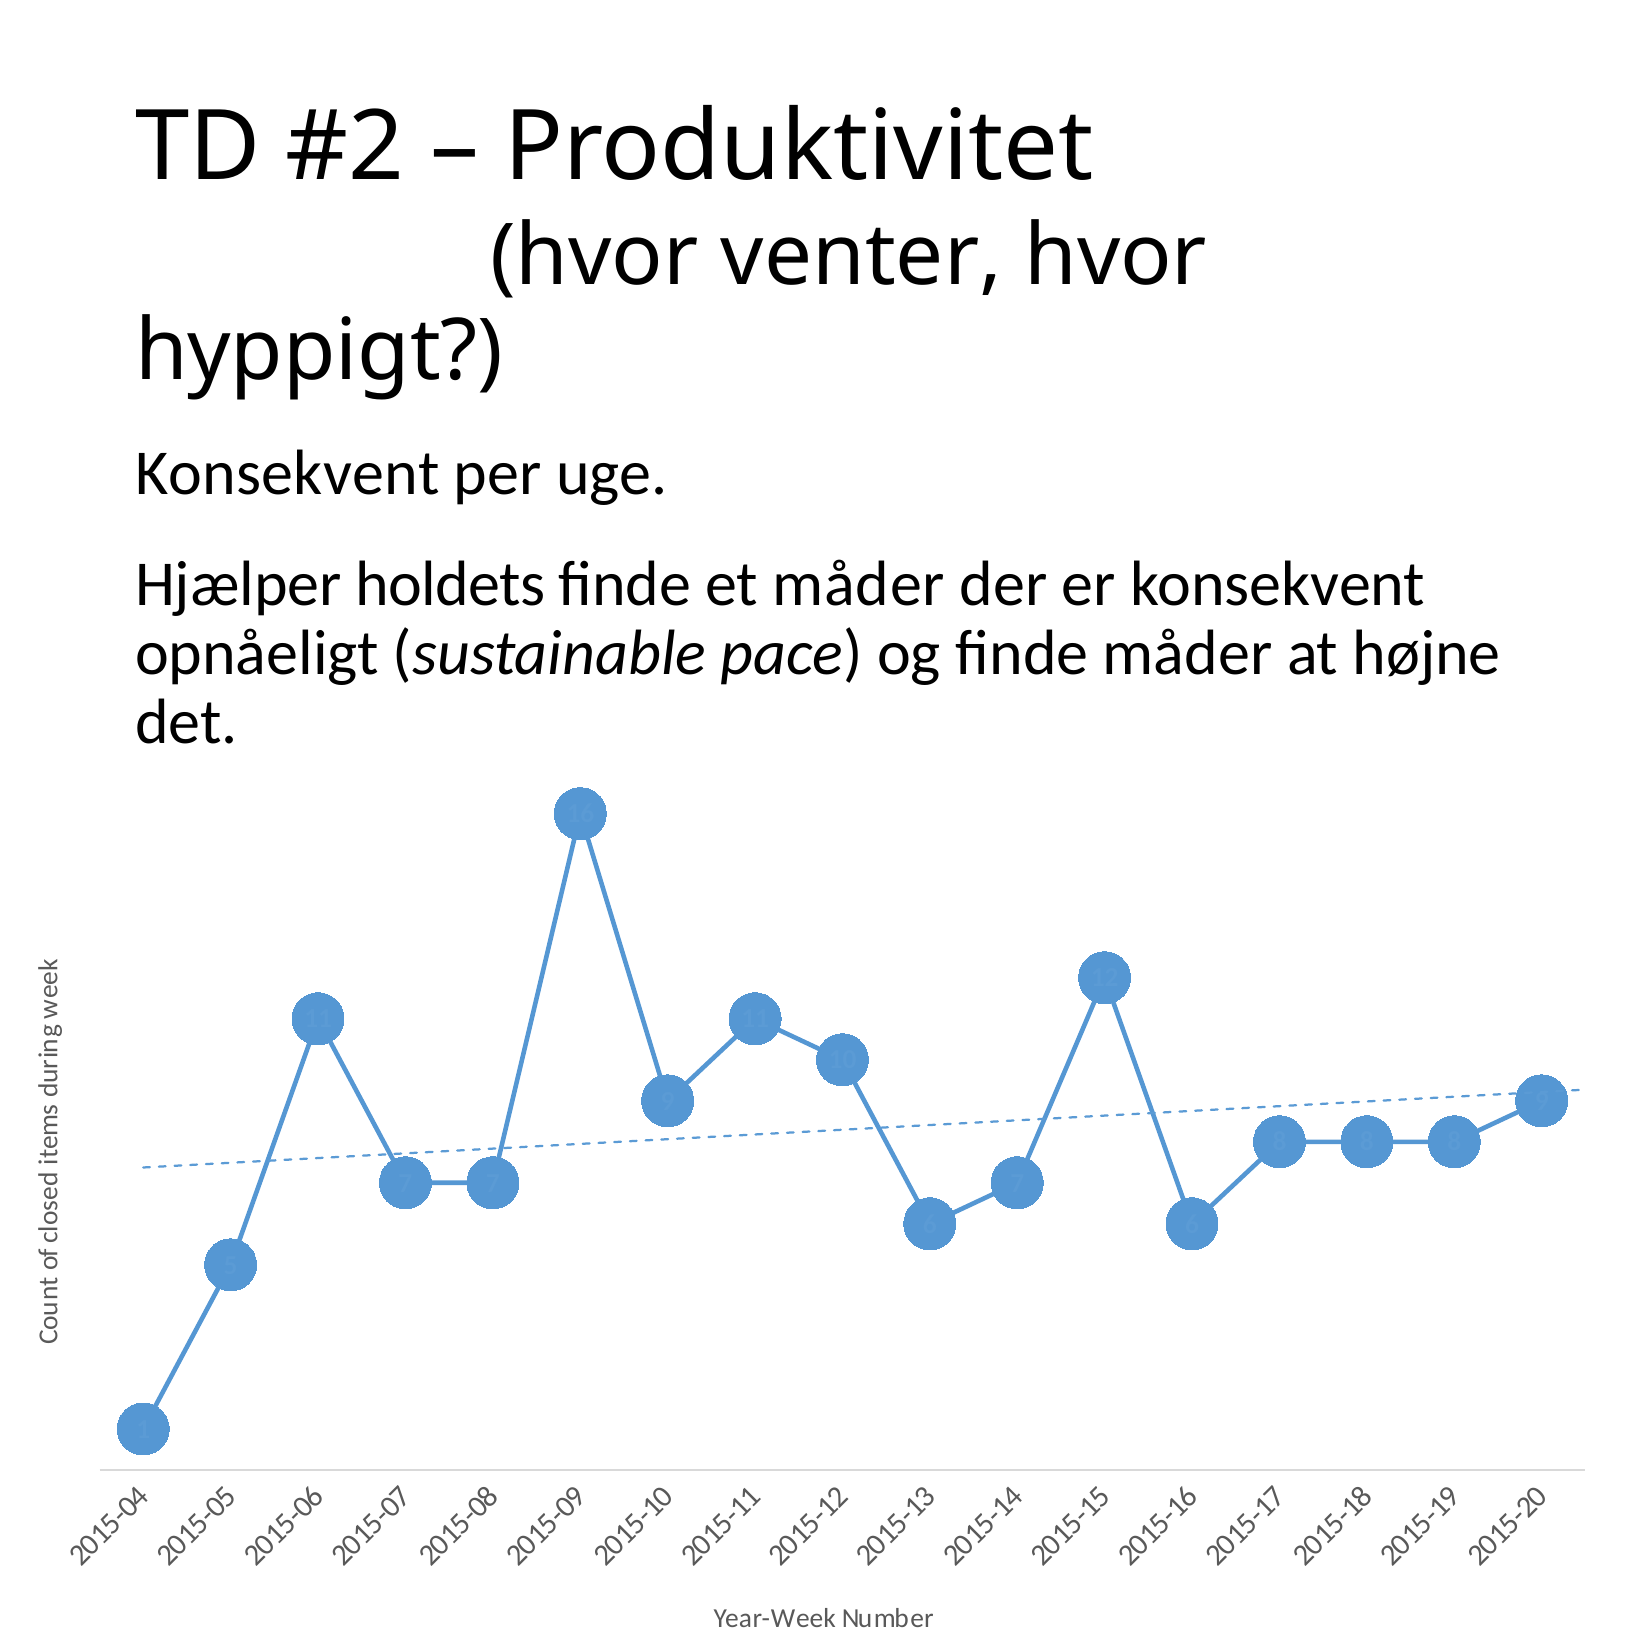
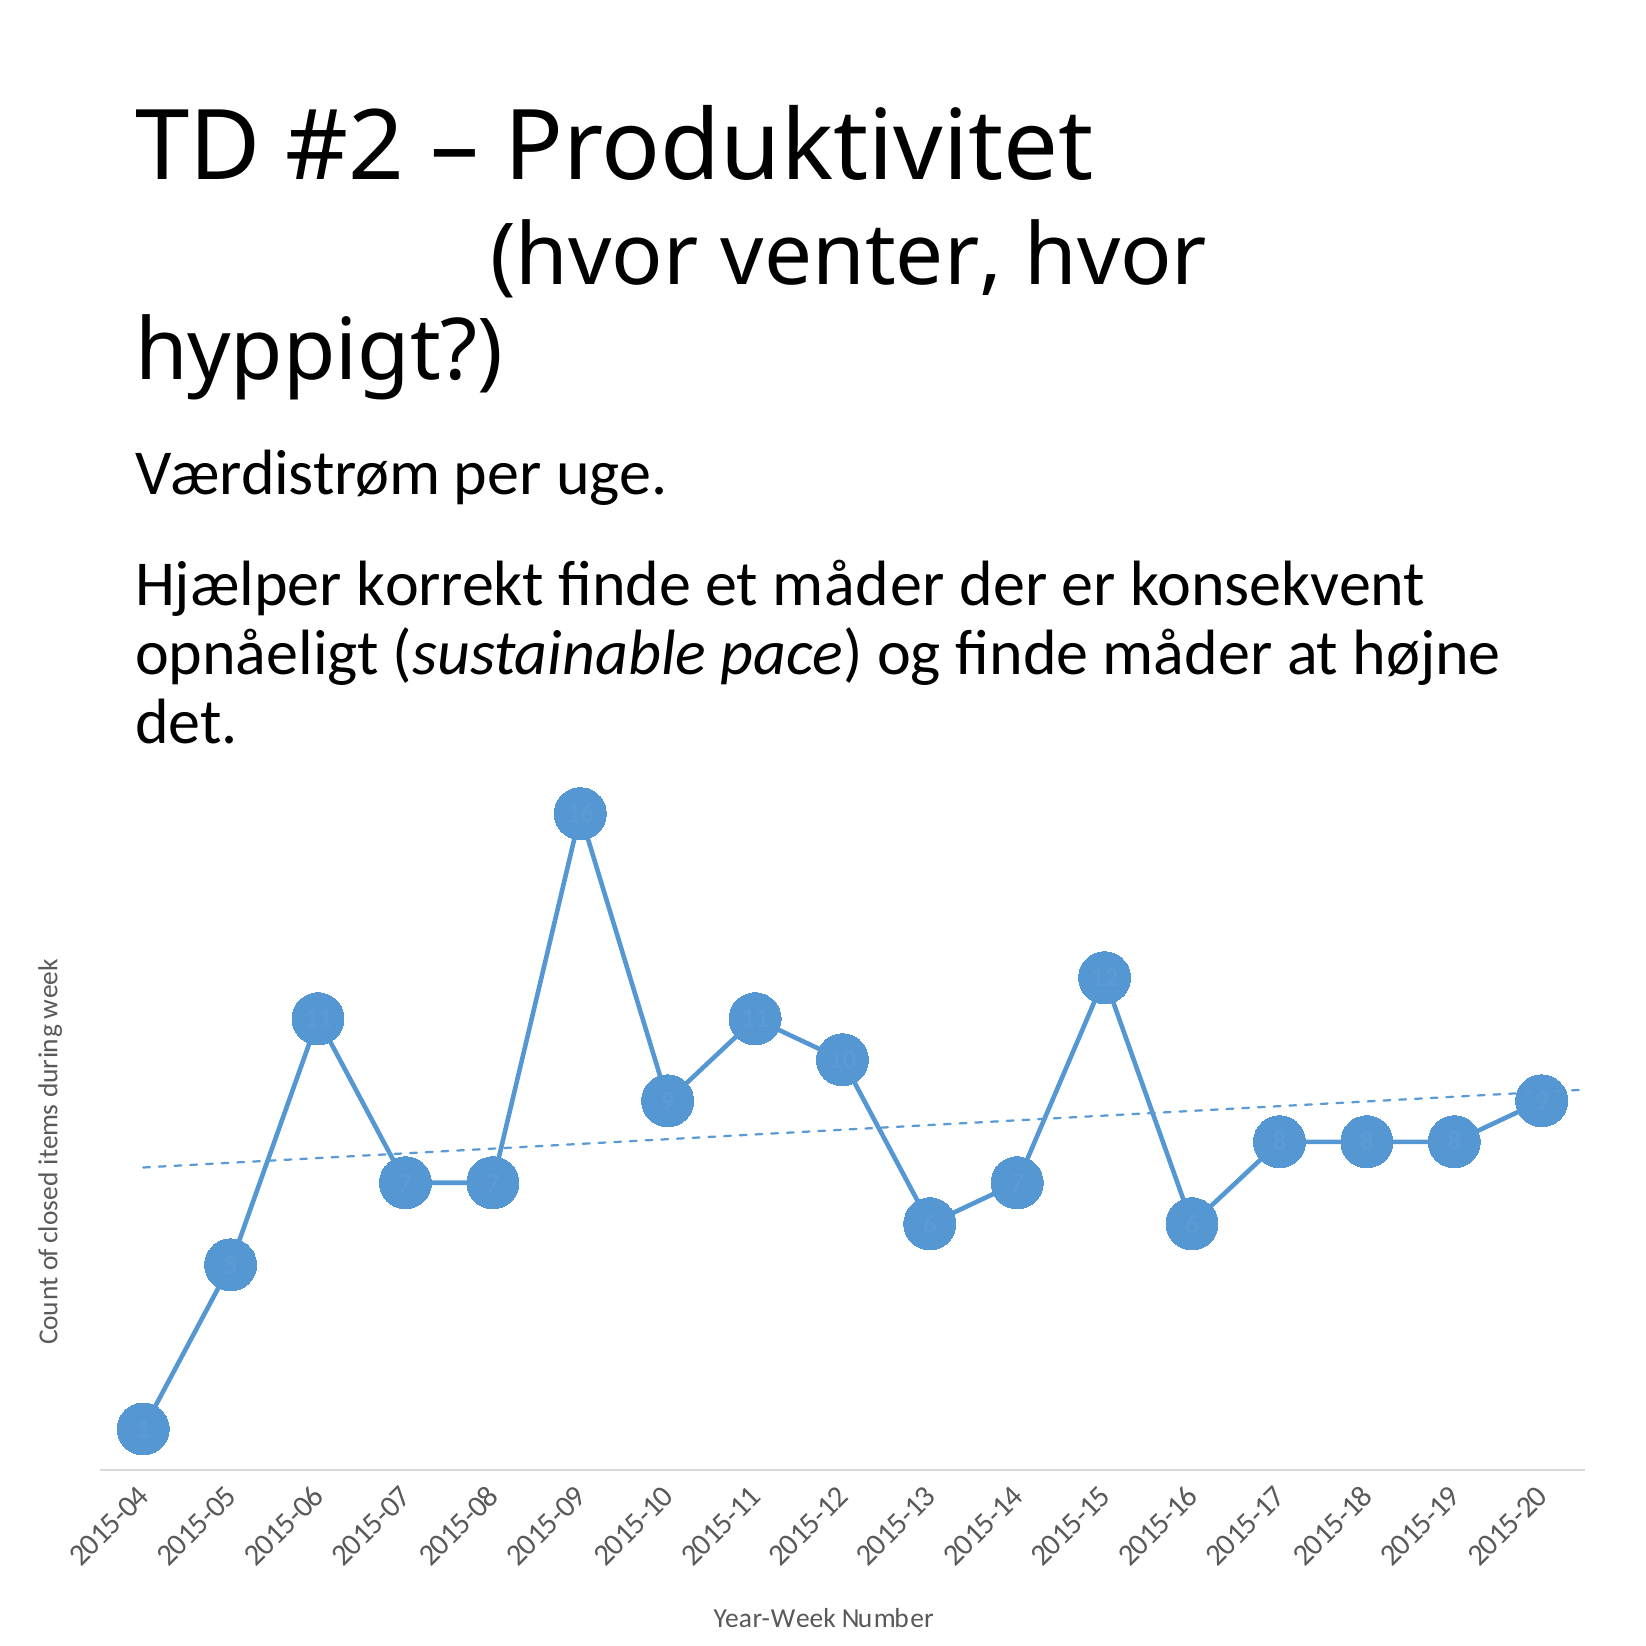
Konsekvent: Konsekvent -> Værdistrøm (288, 474)
holdets: holdets -> korrekt (450, 584)
